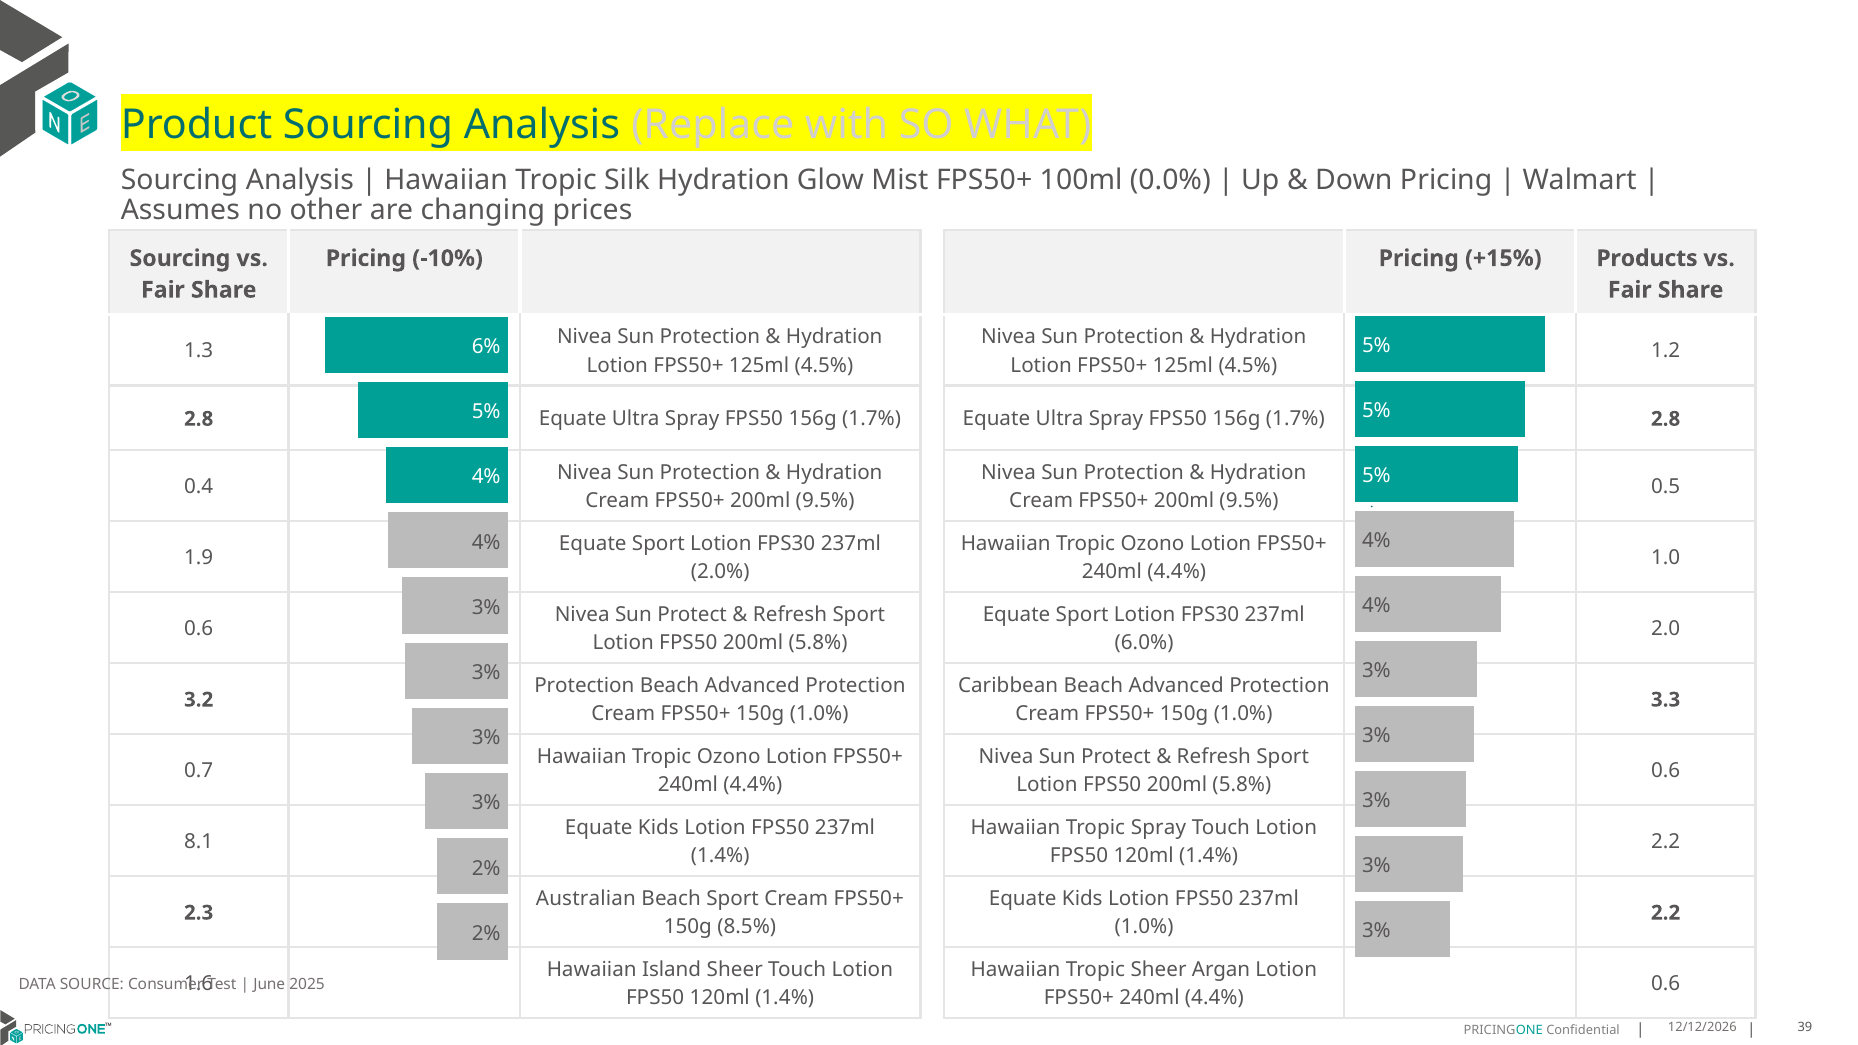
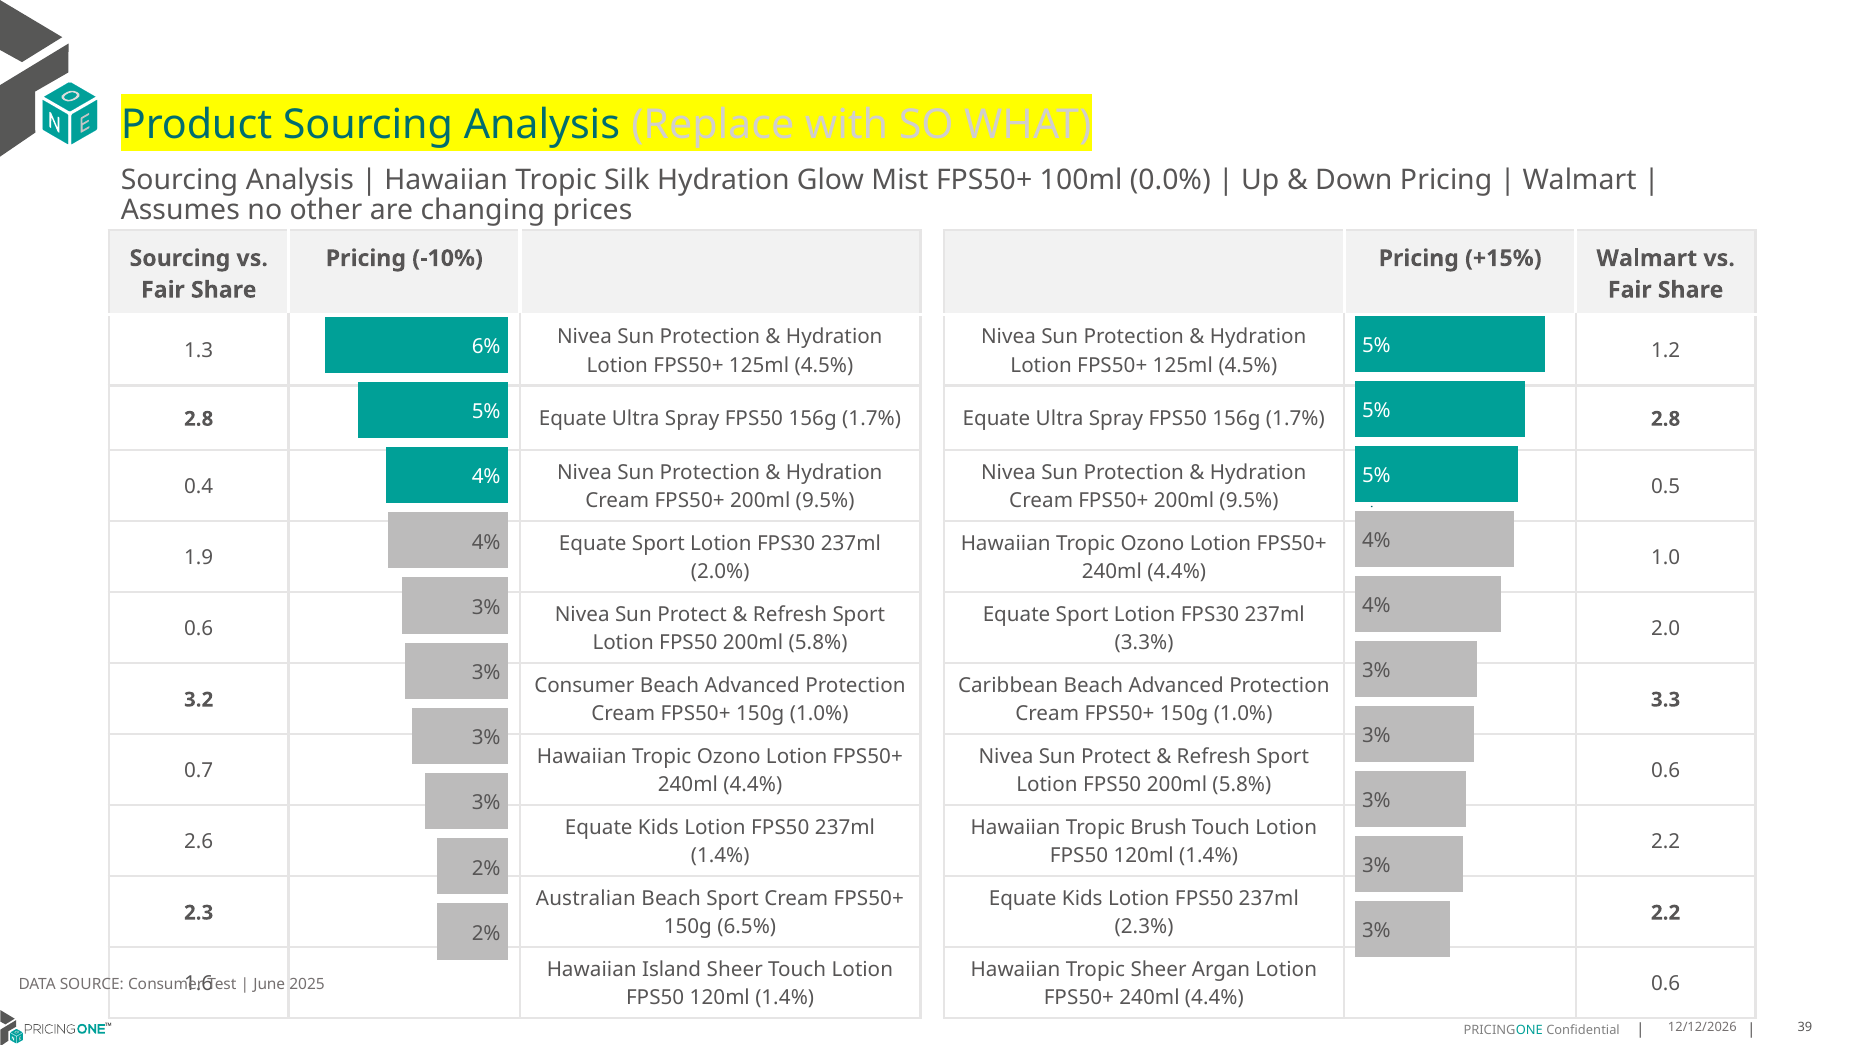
+15% Products: Products -> Walmart (1647, 258)
6.0%: 6.0% -> 3.3% (1144, 643)
Protection: Protection -> Consumer (584, 686)
Tropic Spray: Spray -> Brush (1159, 828)
8.1: 8.1 -> 2.6 (199, 842)
8.5%: 8.5% -> 6.5% (747, 927)
1.0%: 1.0% -> 2.3% (1144, 927)
